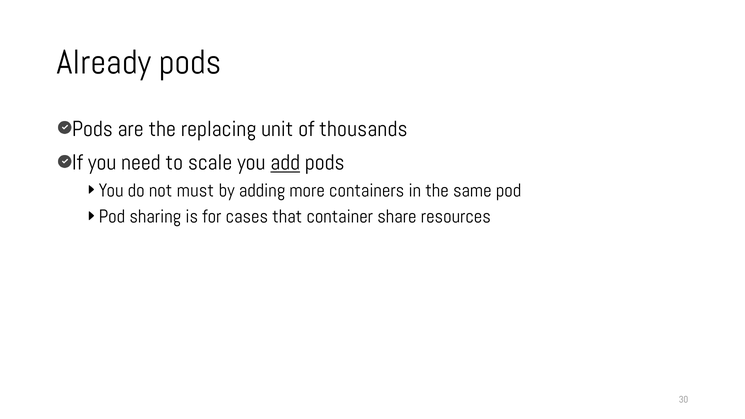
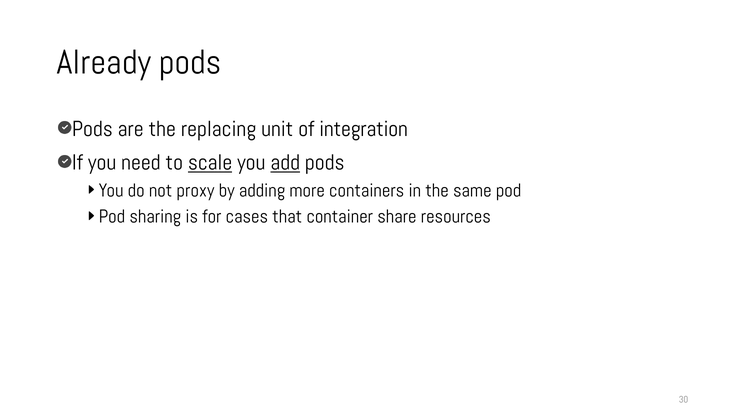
thousands: thousands -> integration (364, 129)
scale underline: none -> present (210, 163)
must: must -> proxy (195, 191)
